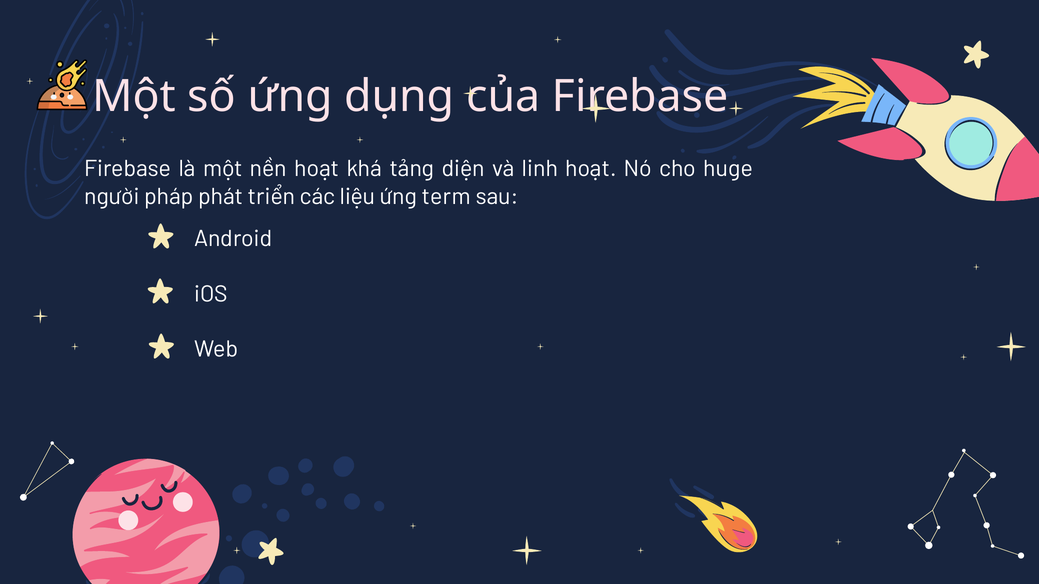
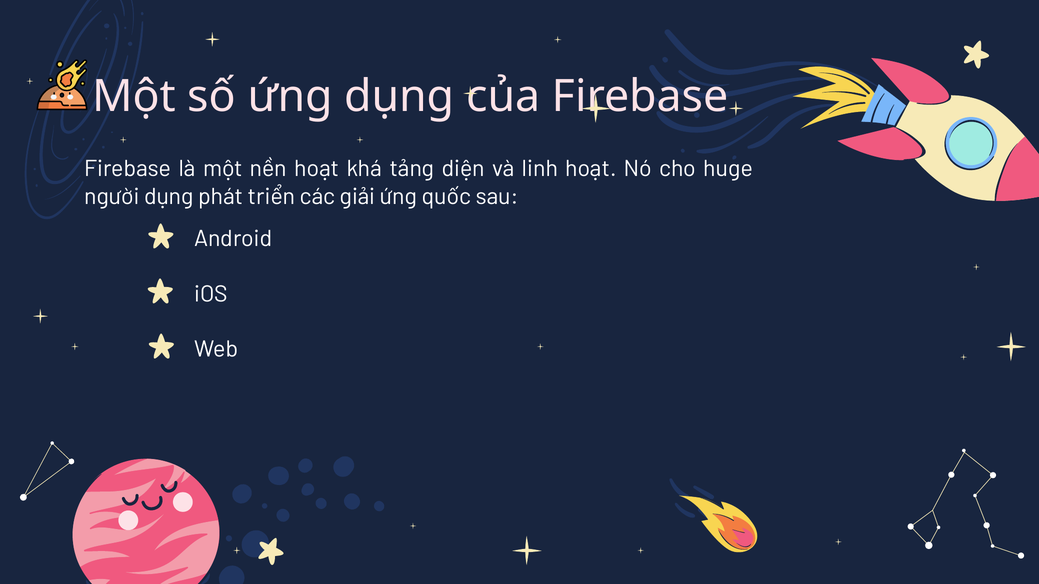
pháp: pháp -> dụng (169, 197)
liệu: liệu -> giải (358, 197)
term: term -> quốc (446, 197)
